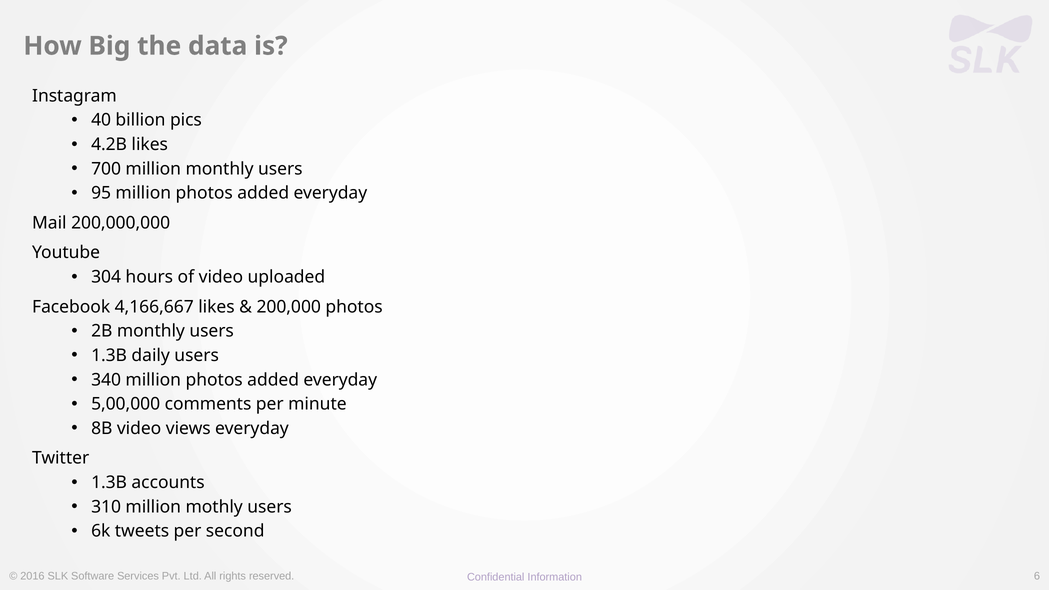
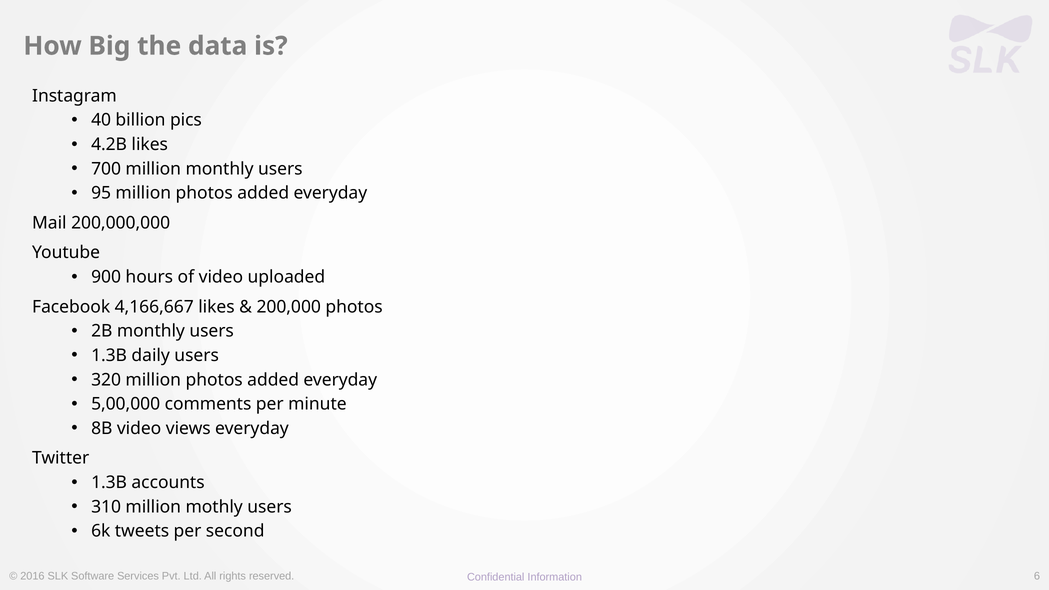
304: 304 -> 900 (106, 277)
340: 340 -> 320 (106, 380)
